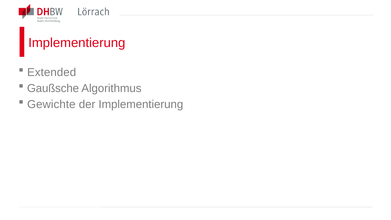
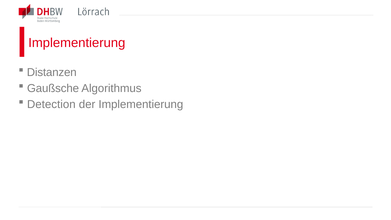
Extended: Extended -> Distanzen (52, 72)
Gewichte: Gewichte -> Detection (51, 104)
